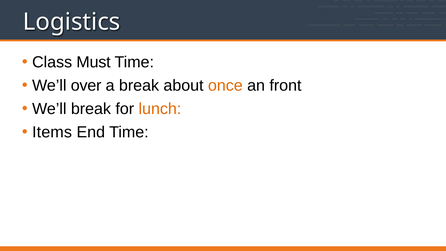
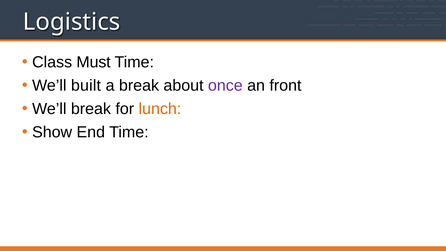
over: over -> built (86, 86)
once colour: orange -> purple (225, 86)
Items: Items -> Show (52, 132)
